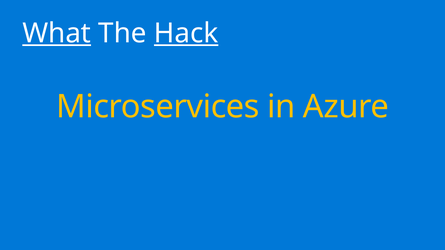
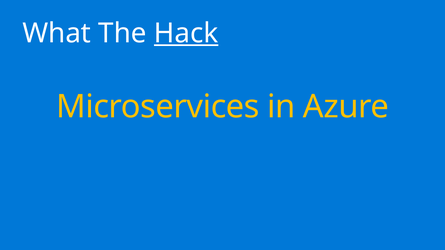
What underline: present -> none (57, 33)
